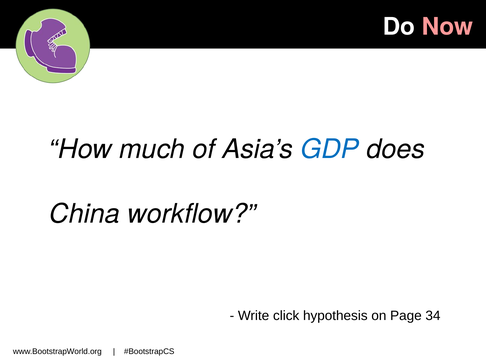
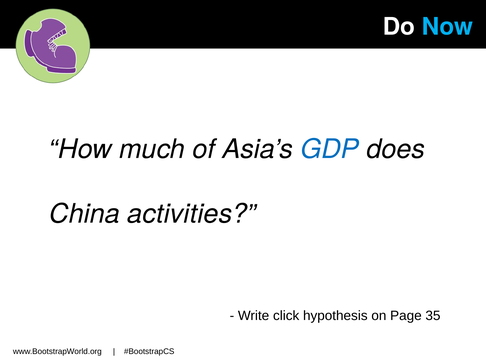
Now colour: pink -> light blue (447, 27)
workflow: workflow -> activities (187, 214)
34: 34 -> 35 (433, 316)
